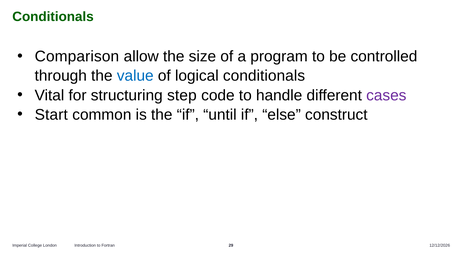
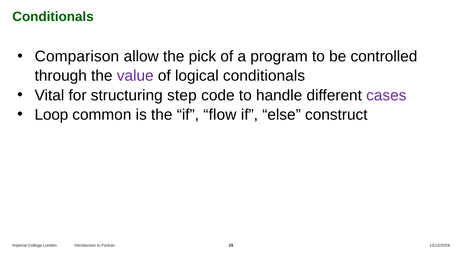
size: size -> pick (202, 56)
value colour: blue -> purple (135, 76)
Start: Start -> Loop (51, 115)
until: until -> flow (220, 115)
